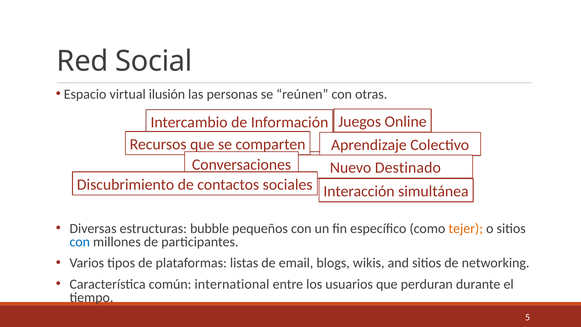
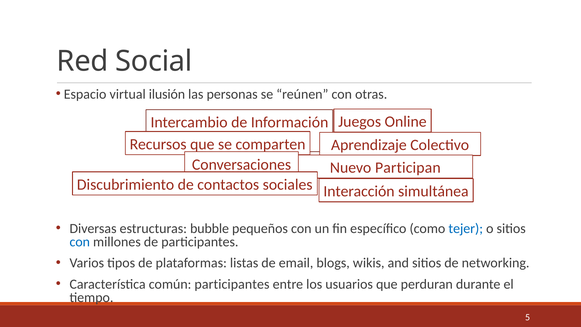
Destinado: Destinado -> Participan (408, 168)
tejer colour: orange -> blue (466, 228)
común international: international -> participantes (232, 284)
